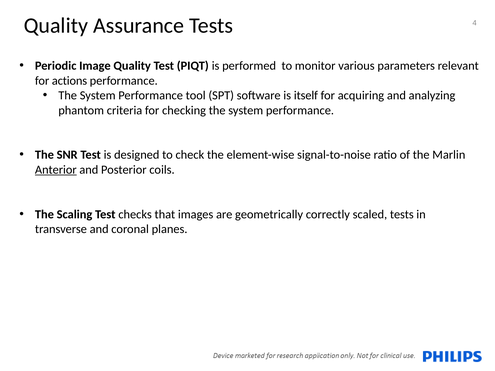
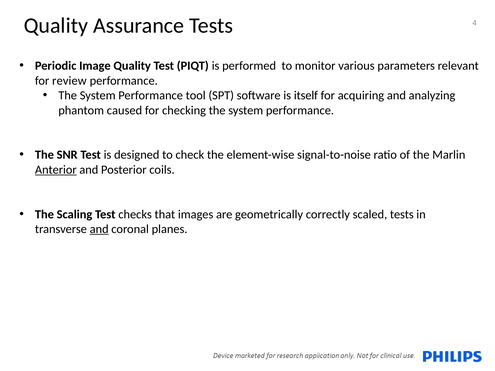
actions: actions -> review (69, 81)
criteria: criteria -> caused (124, 110)
and underline: none -> present (99, 229)
